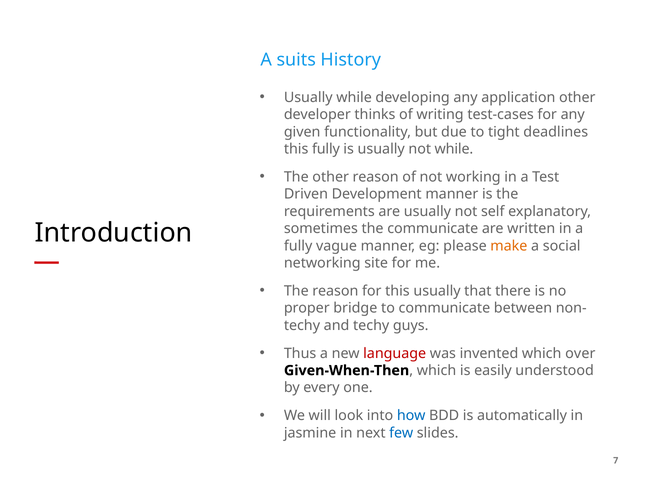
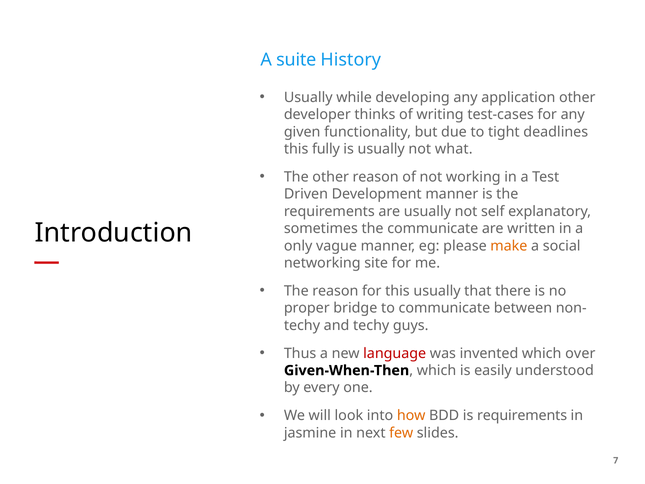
suits: suits -> suite (296, 60)
not while: while -> what (454, 149)
fully: fully -> only (298, 246)
how colour: blue -> orange (411, 415)
is automatically: automatically -> requirements (522, 415)
few colour: blue -> orange (401, 433)
